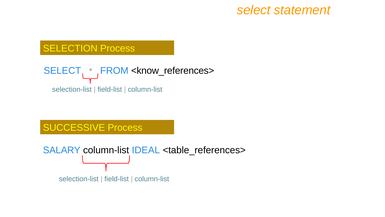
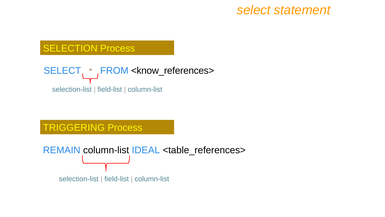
SUCCESSIVE: SUCCESSIVE -> TRIGGERING (74, 128)
SALARY: SALARY -> REMAIN (62, 150)
